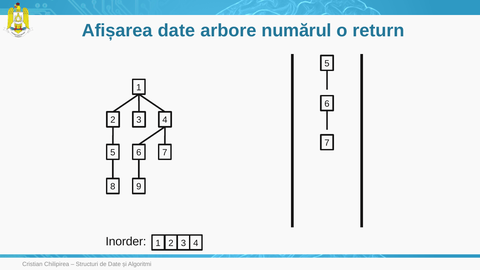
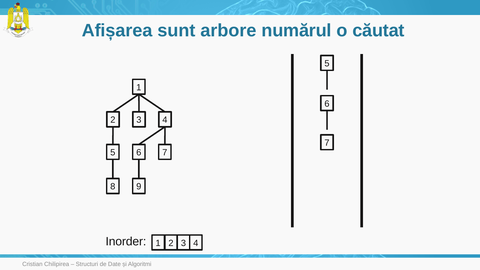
Afișarea date: date -> sunt (177, 31)
return: return -> căutat (378, 31)
